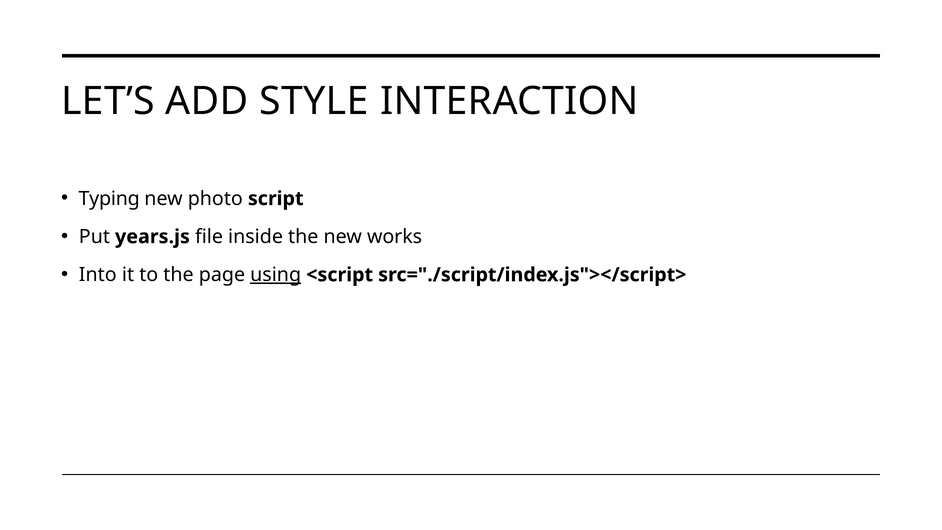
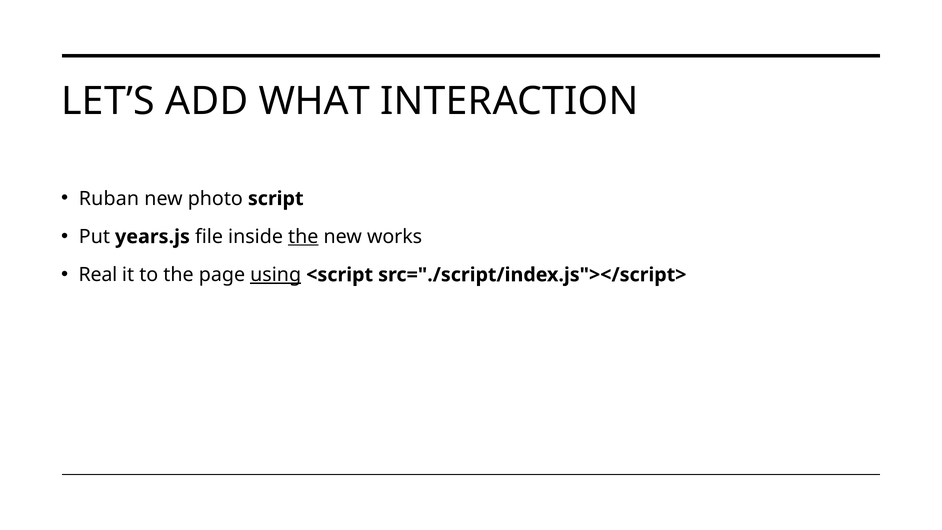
STYLE: STYLE -> WHAT (314, 101)
Typing: Typing -> Ruban (109, 199)
the underline: none -> present (303, 237)
Into: Into -> Real (98, 275)
